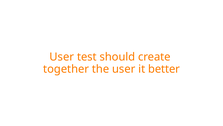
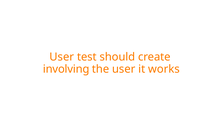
together: together -> involving (66, 69)
better: better -> works (164, 69)
